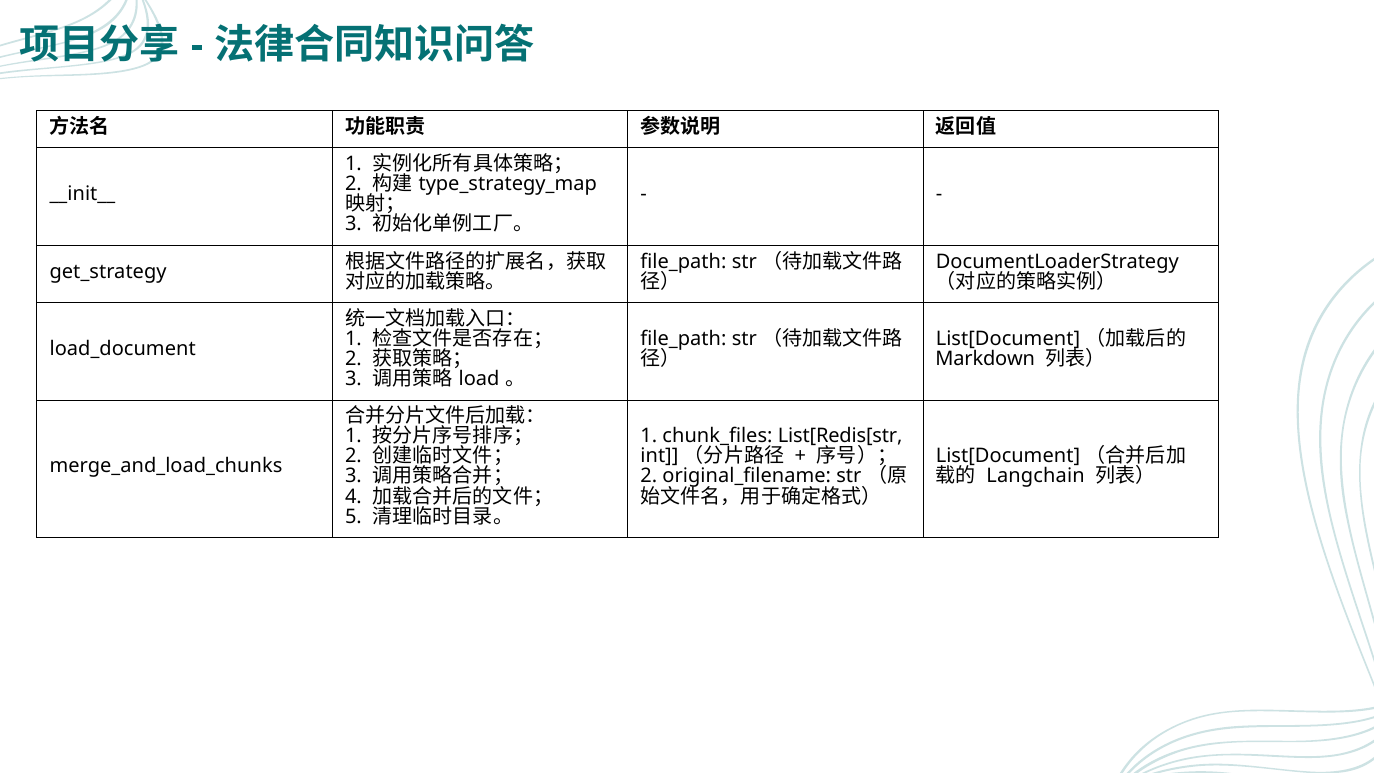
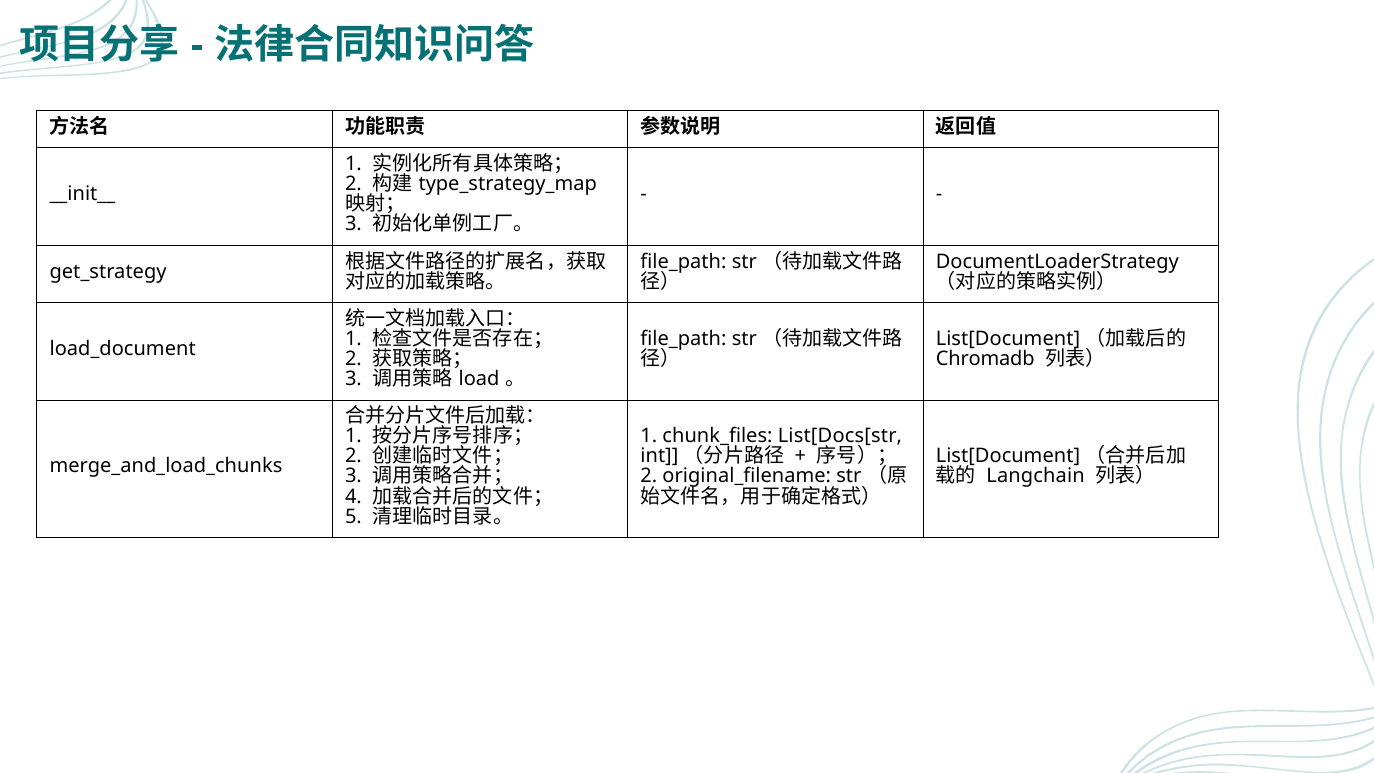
Markdown: Markdown -> Chromadb (985, 359)
List[Redis[str: List[Redis[str -> List[Docs[str (840, 436)
